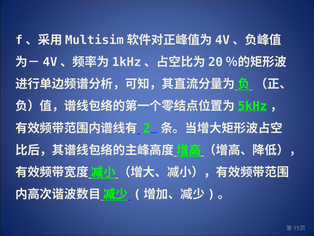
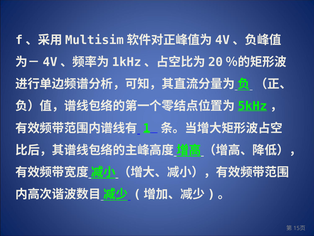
2: 2 -> 1 (147, 128)
